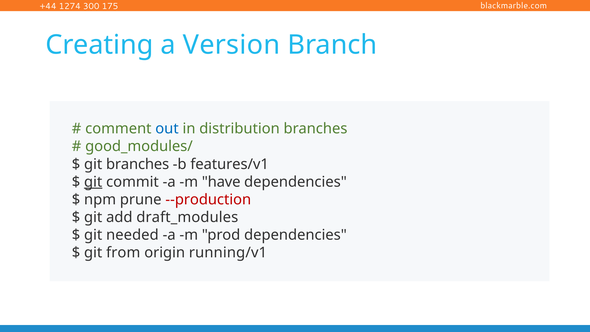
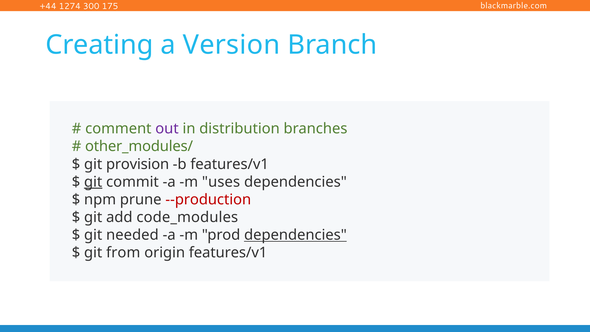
out colour: blue -> purple (167, 129)
good_modules/: good_modules/ -> other_modules/ (139, 146)
git branches: branches -> provision (138, 164)
have: have -> uses (221, 182)
draft_modules: draft_modules -> code_modules (187, 217)
dependencies underline: none -> present (295, 235)
origin running/v1: running/v1 -> features/v1 (228, 253)
